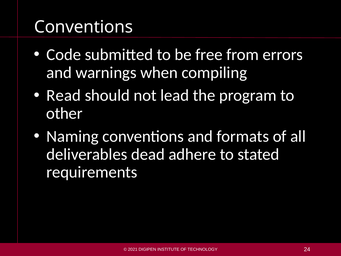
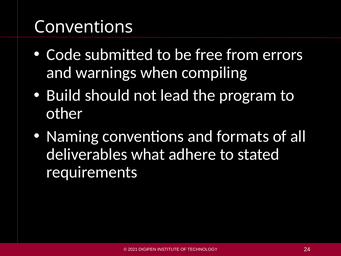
Read: Read -> Build (64, 95)
dead: dead -> what (148, 154)
